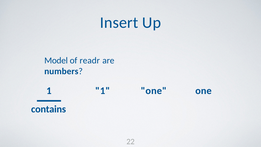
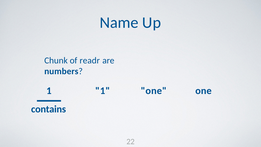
Insert: Insert -> Name (119, 23)
Model: Model -> Chunk (56, 60)
